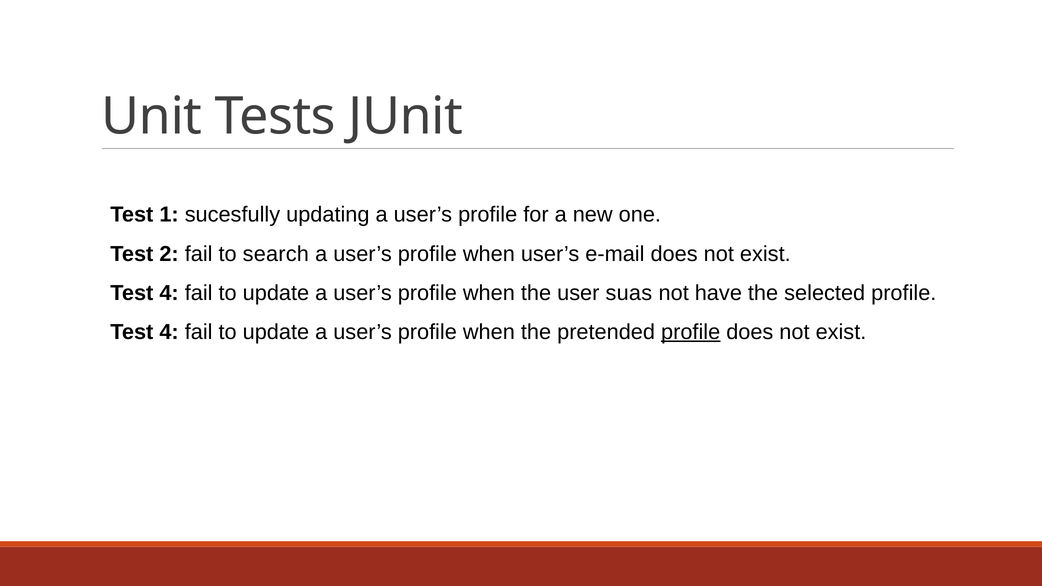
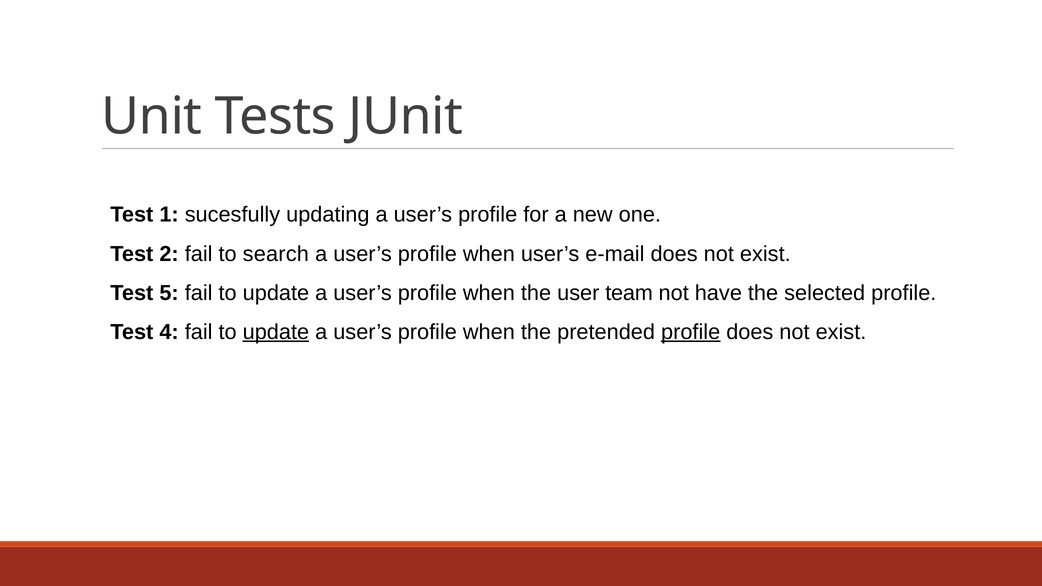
4: 4 -> 5 (169, 293)
suas: suas -> team (629, 293)
update underline: none -> present (276, 332)
